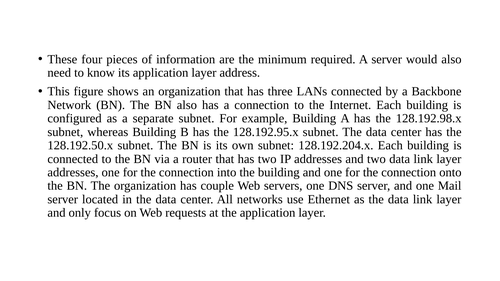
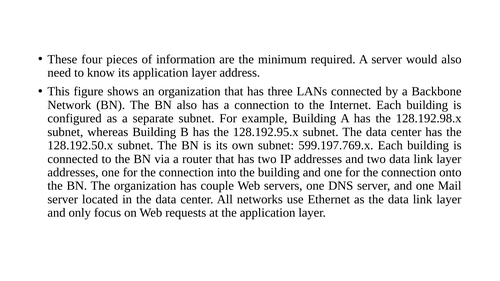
128.192.204.x: 128.192.204.x -> 599.197.769.x (336, 146)
